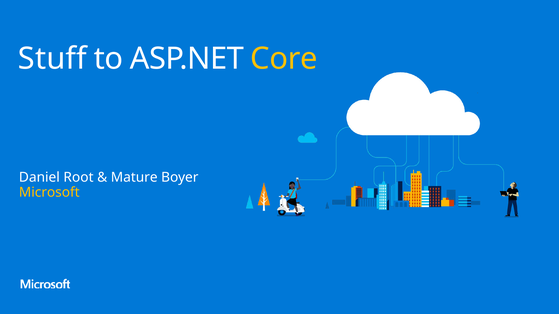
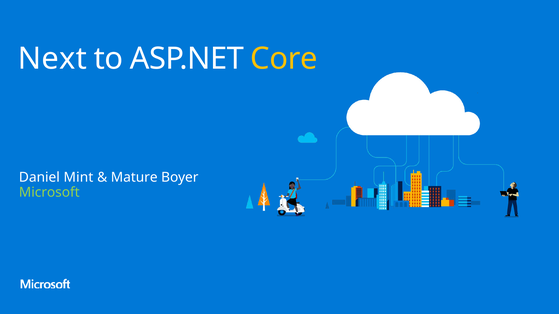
Stuff: Stuff -> Next (52, 59)
Root: Root -> Mint (78, 178)
Microsoft colour: yellow -> light green (49, 192)
